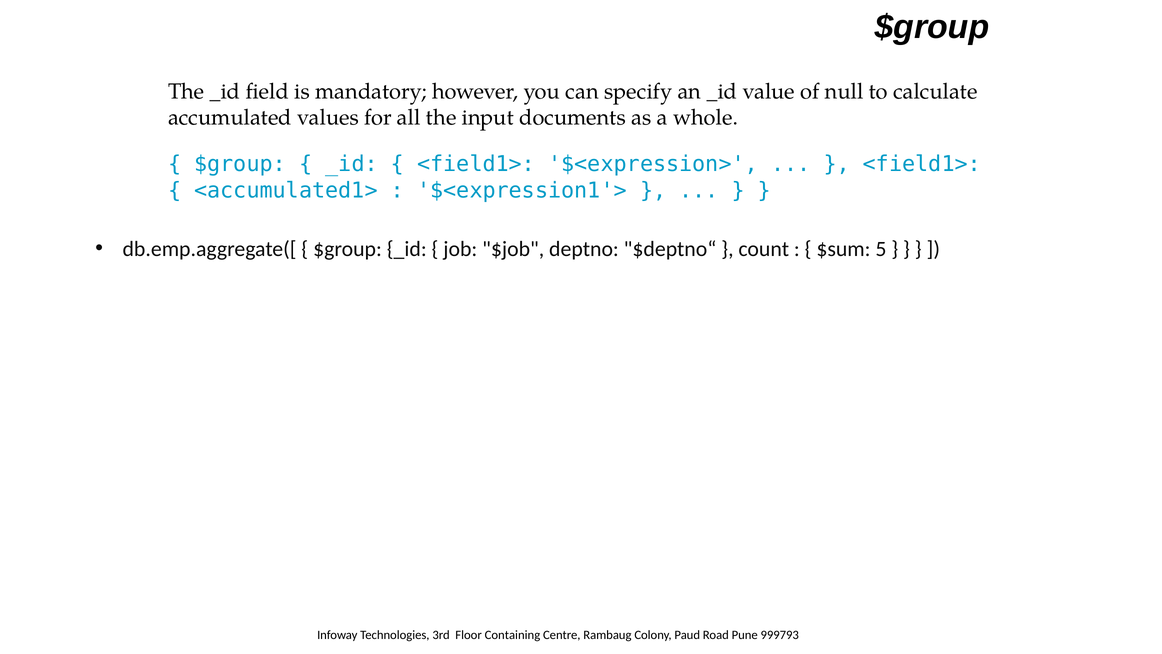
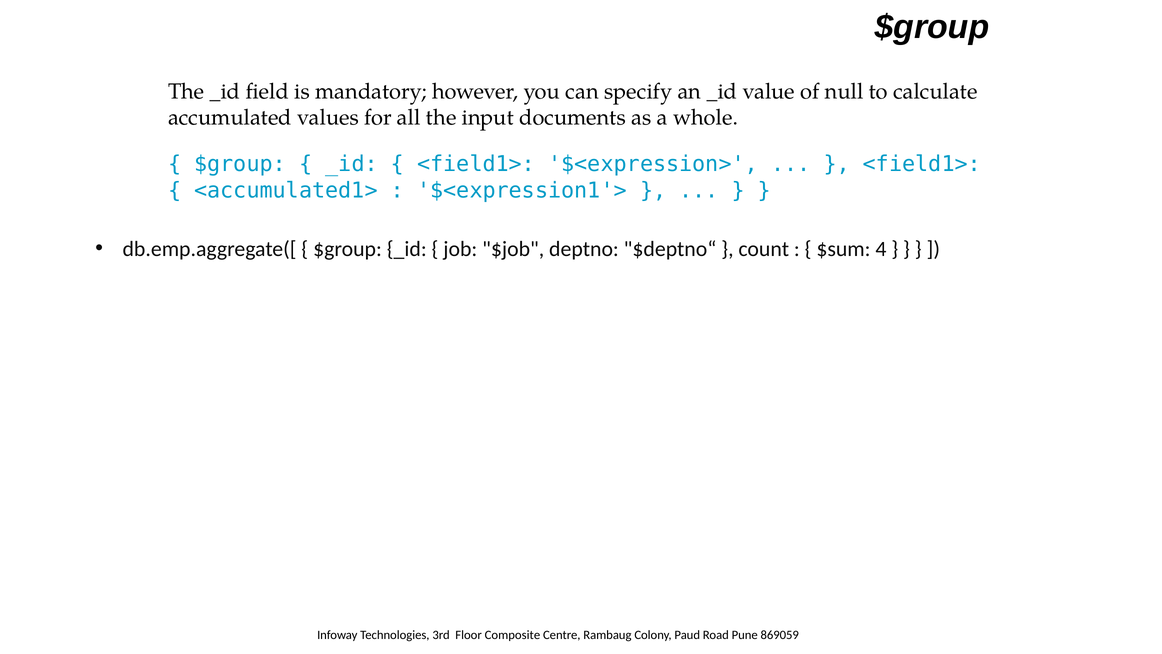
5: 5 -> 4 (881, 249)
Containing: Containing -> Composite (512, 635)
999793: 999793 -> 869059 (780, 635)
